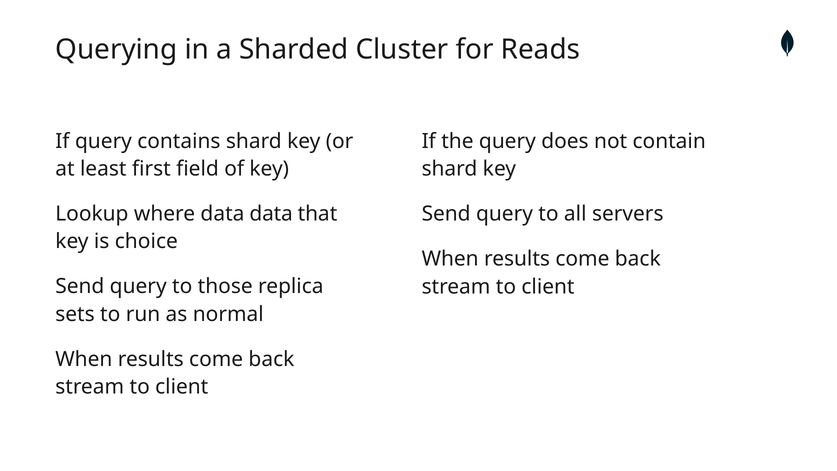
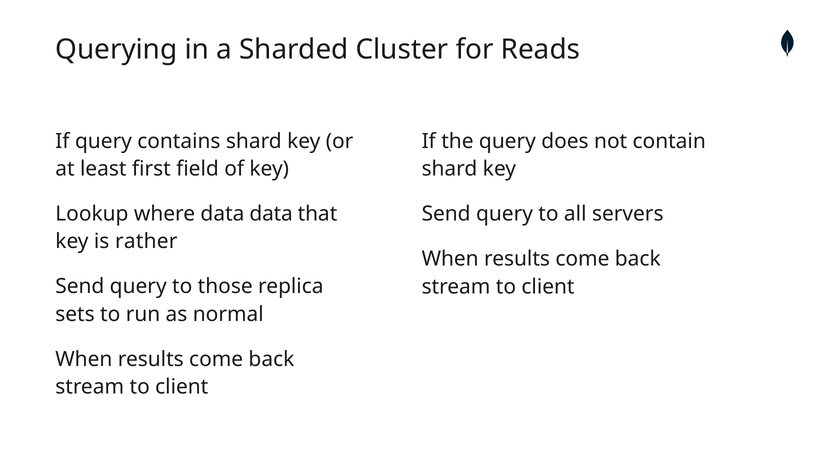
choice: choice -> rather (146, 241)
